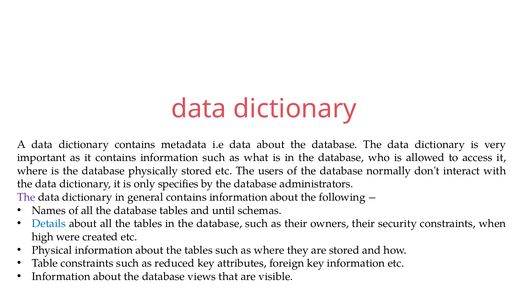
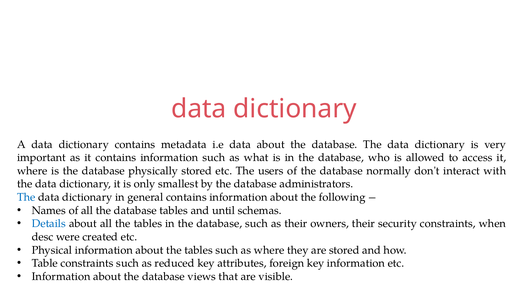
specifies: specifies -> smallest (178, 184)
The colour: purple -> blue (26, 197)
high: high -> desc (43, 237)
